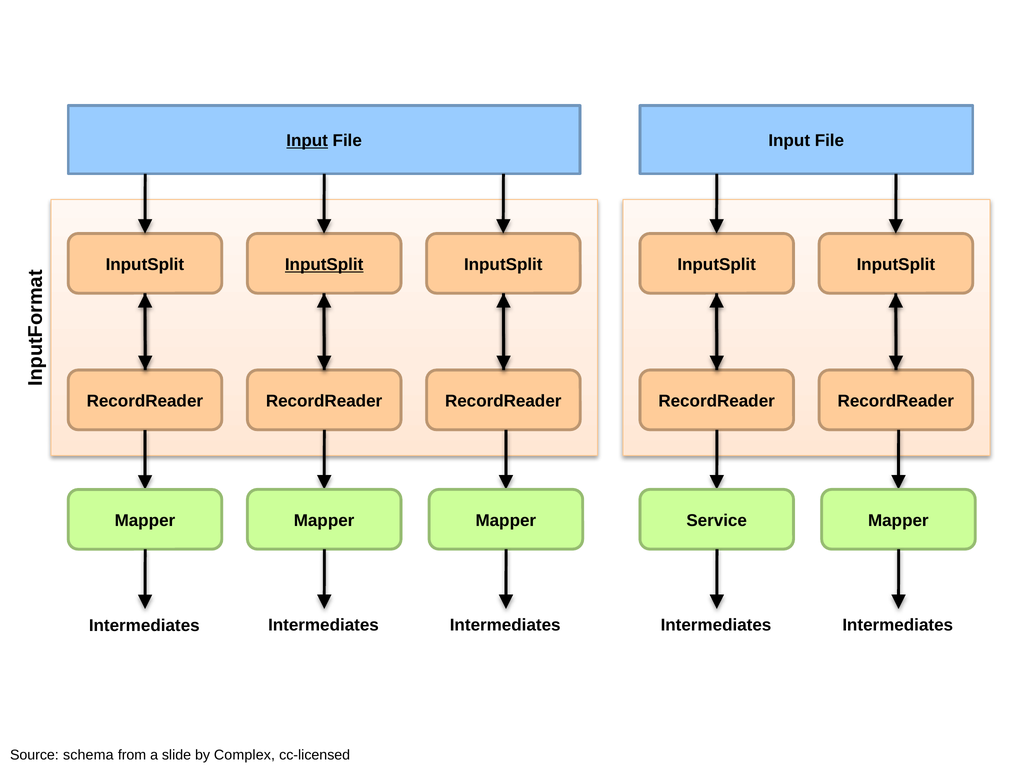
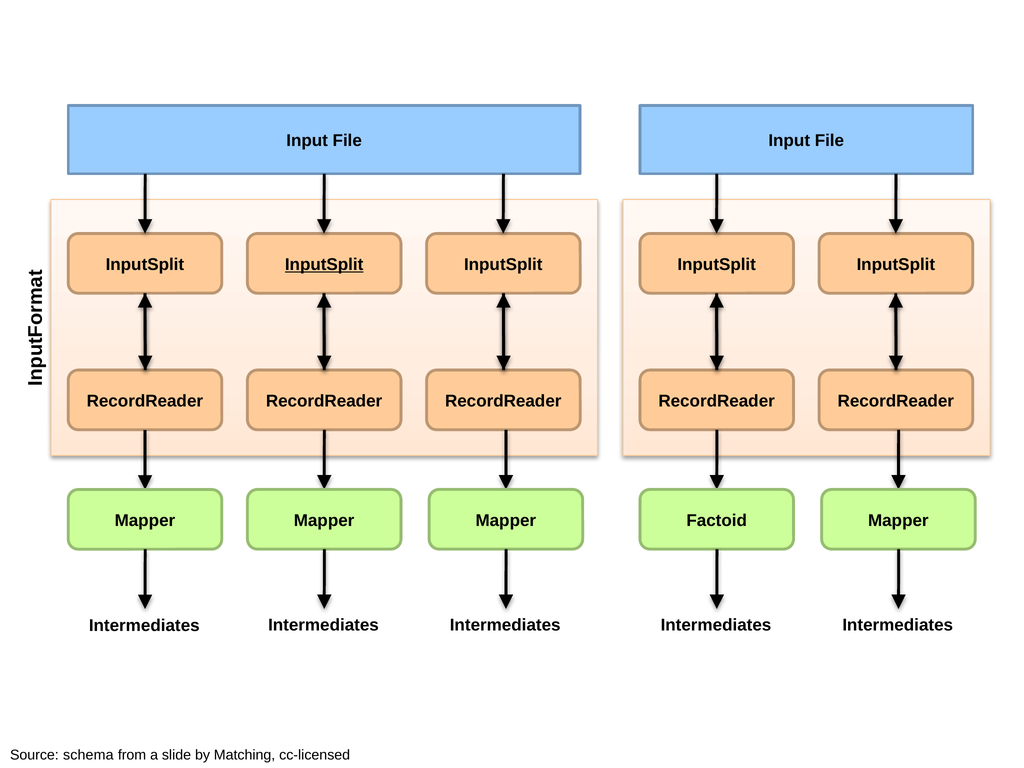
Input underline: present -> none (307, 141)
Service: Service -> Factoid (717, 520)
Complex: Complex -> Matching (245, 755)
